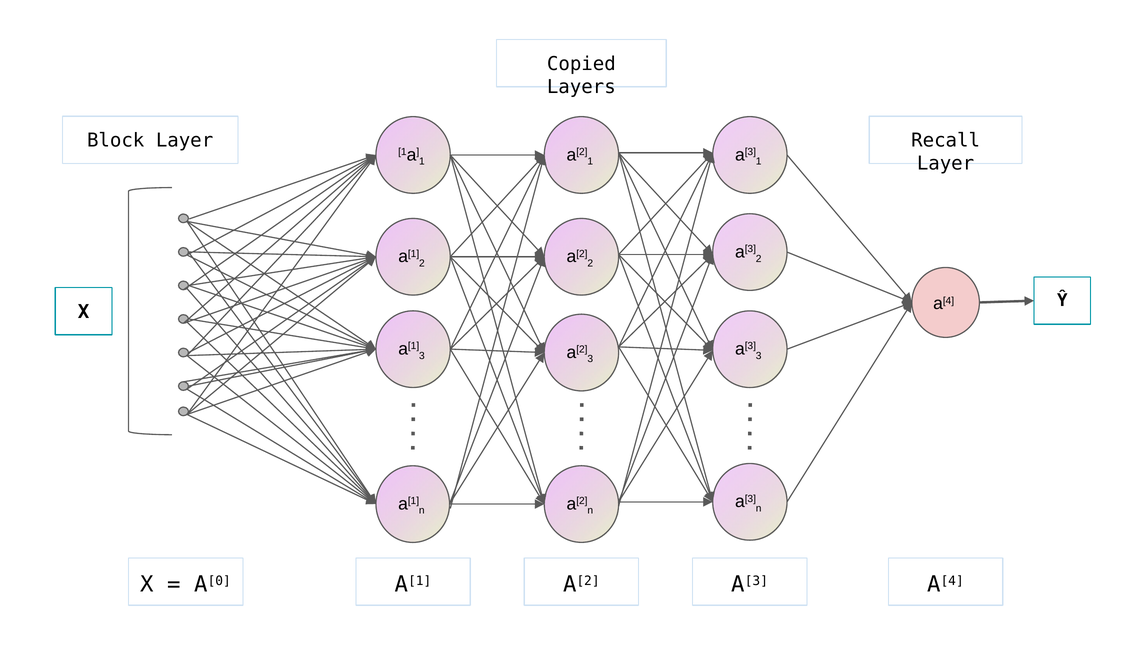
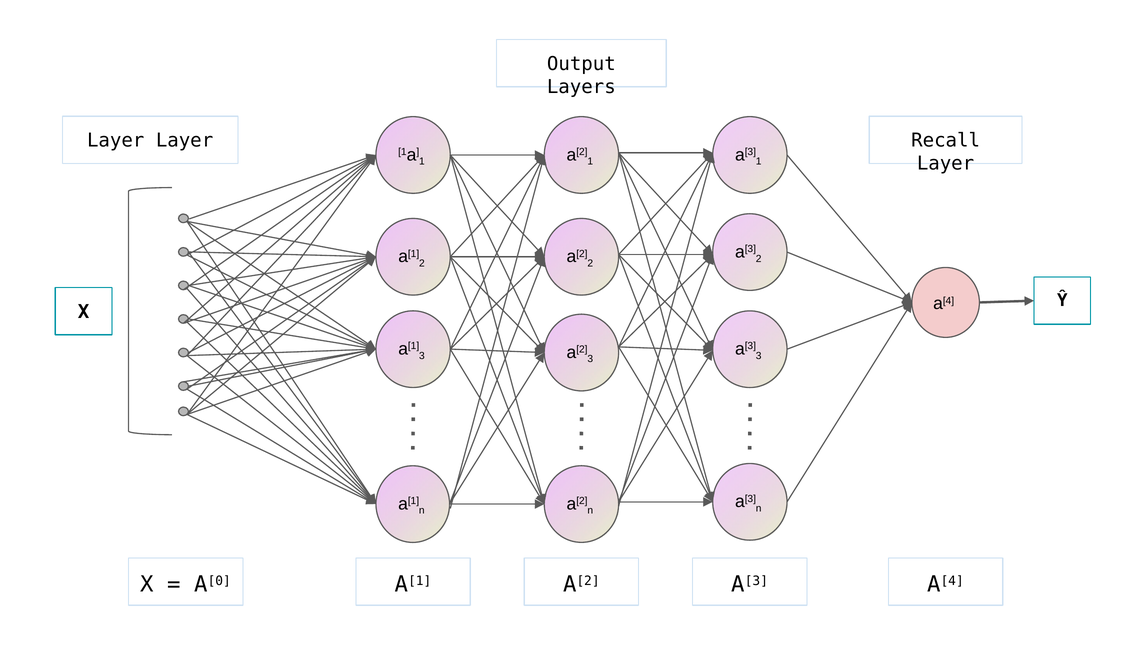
Copied: Copied -> Output (581, 64)
Block: Block -> Layer (116, 140)
